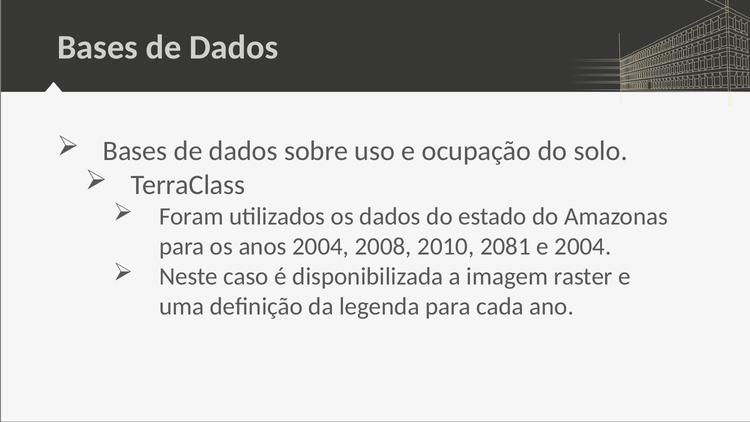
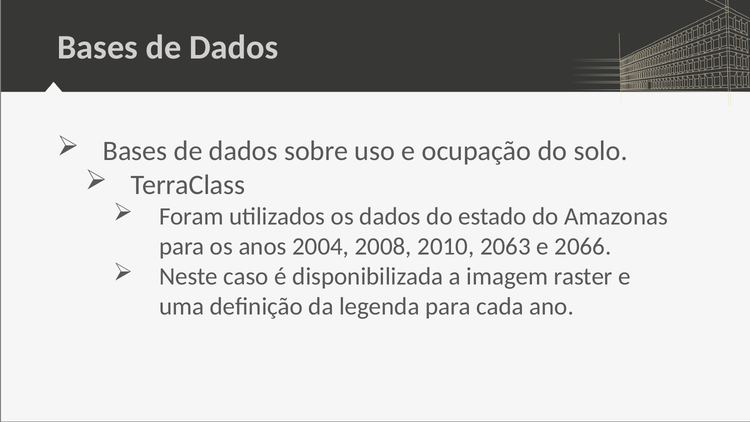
2081: 2081 -> 2063 (505, 247)
e 2004: 2004 -> 2066 (583, 247)
